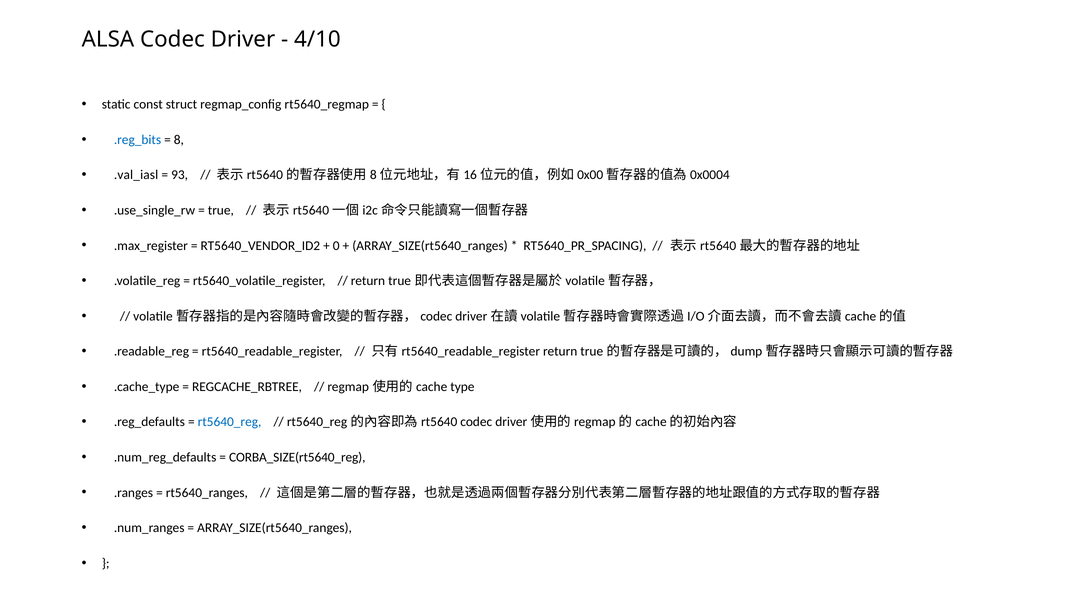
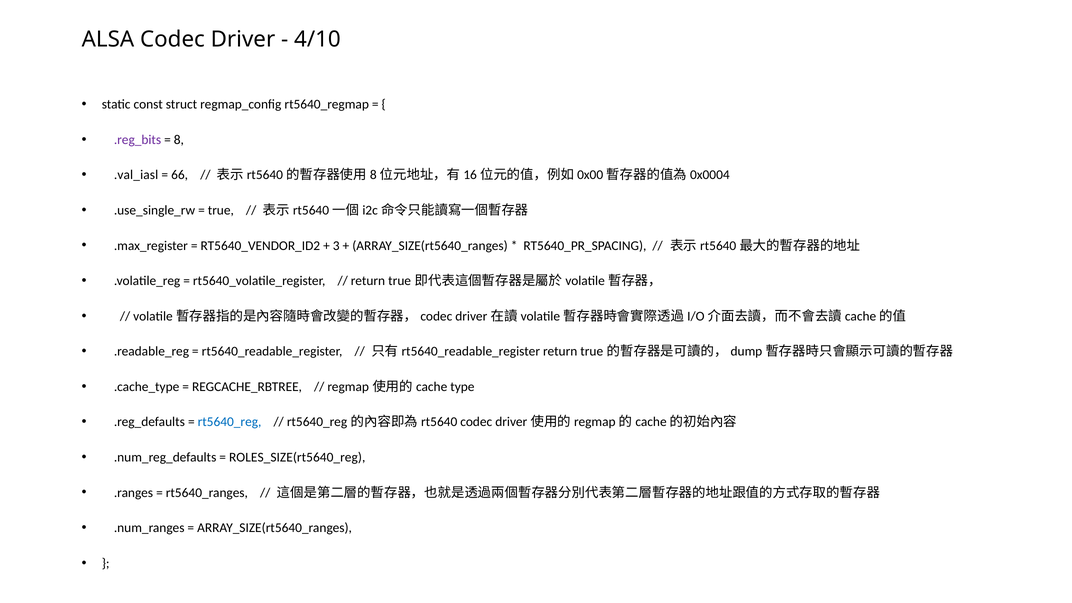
.reg_bits colour: blue -> purple (138, 140)
93: 93 -> 66 (180, 175)
0: 0 -> 3 (336, 246)
CORBA_SIZE(rt5640_reg: CORBA_SIZE(rt5640_reg -> ROLES_SIZE(rt5640_reg (297, 457)
